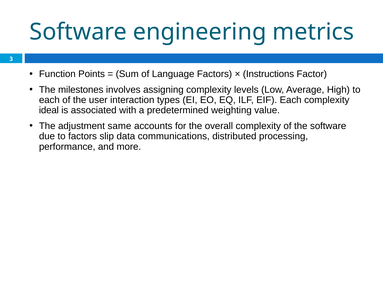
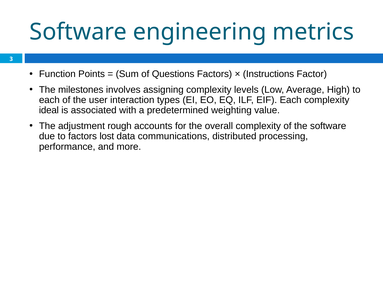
Language: Language -> Questions (173, 74)
same: same -> rough (120, 126)
slip: slip -> lost (107, 136)
